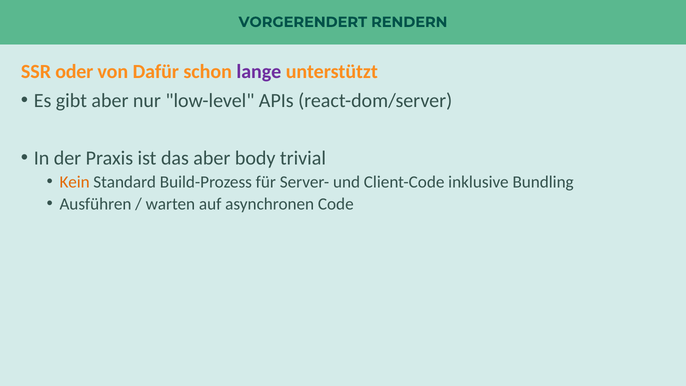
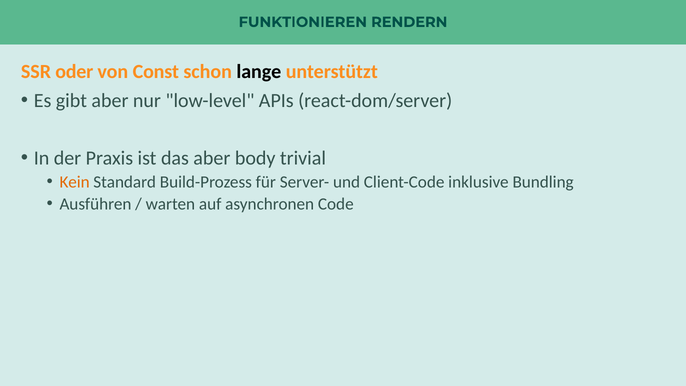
VORGERENDERT: VORGERENDERT -> FUNKTIONIEREN (303, 22)
Dafür: Dafür -> Const (156, 72)
lange colour: purple -> black (259, 72)
